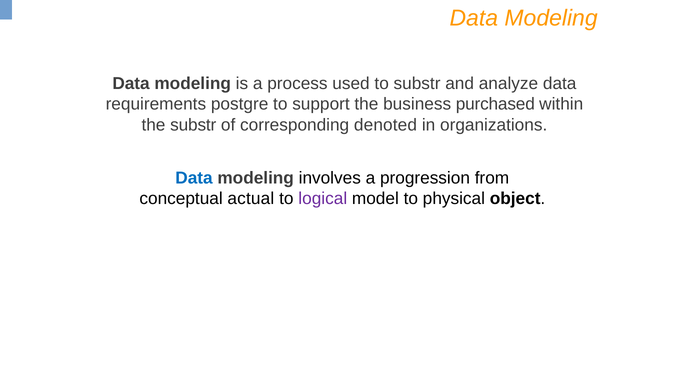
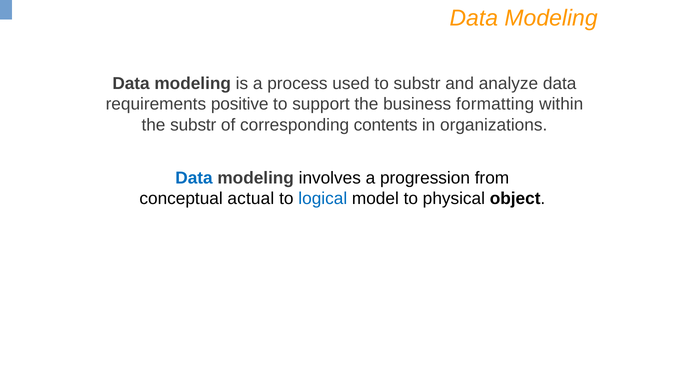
postgre: postgre -> positive (240, 104)
purchased: purchased -> formatting (495, 104)
denoted: denoted -> contents (386, 125)
logical colour: purple -> blue (323, 198)
